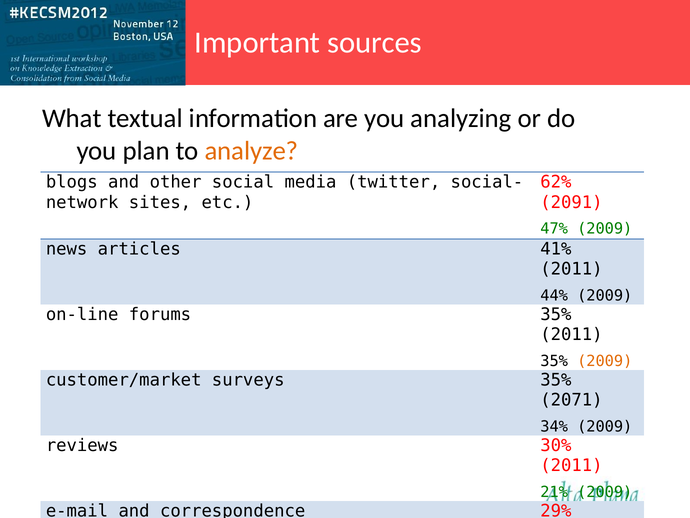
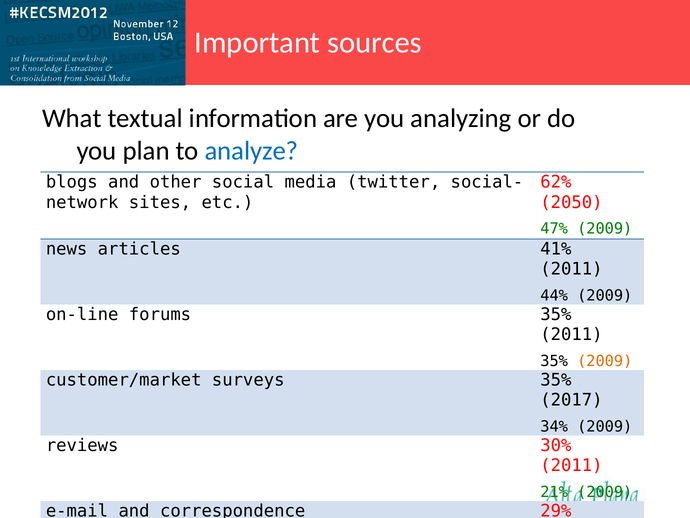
analyze colour: orange -> blue (251, 151)
2091: 2091 -> 2050 (571, 202)
2071: 2071 -> 2017 (571, 400)
